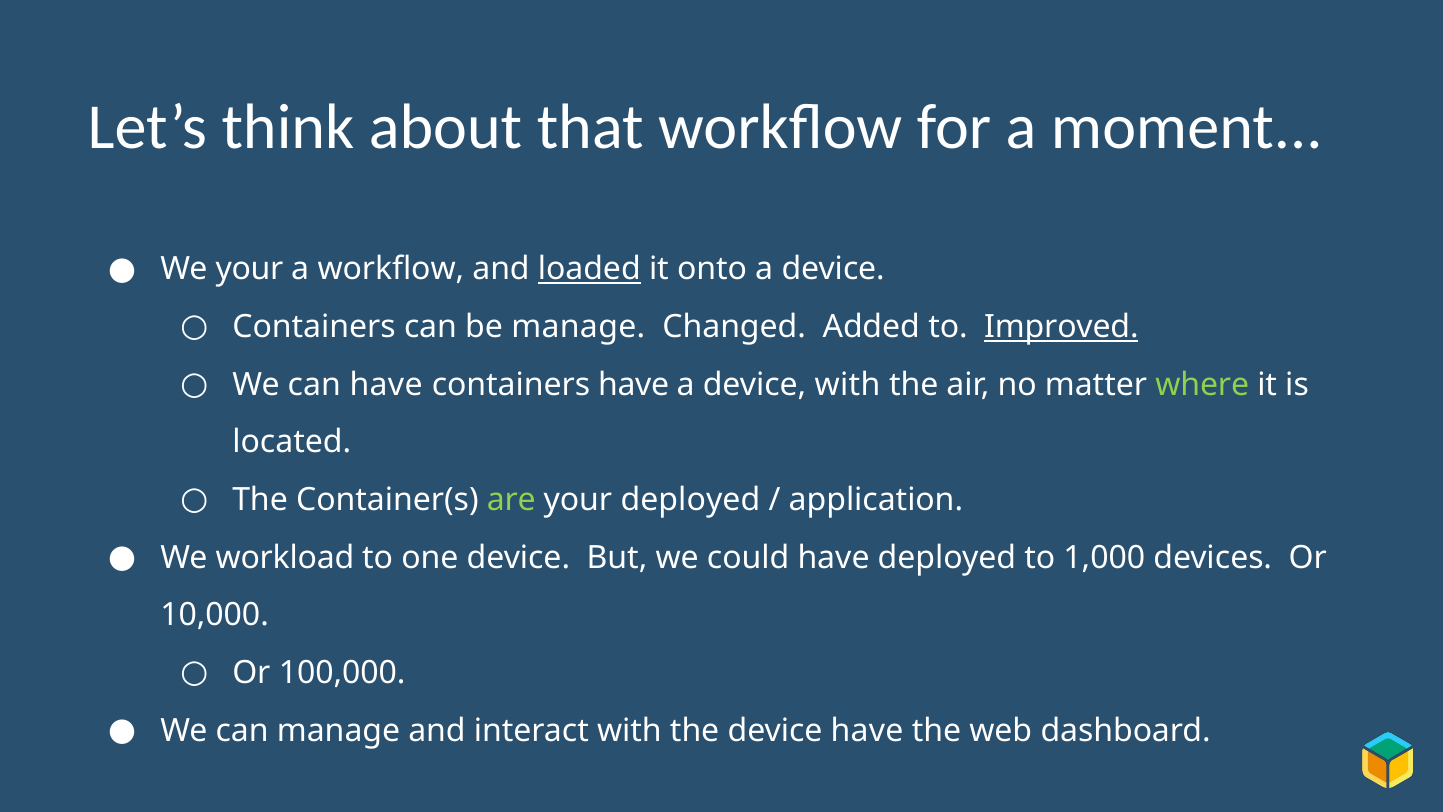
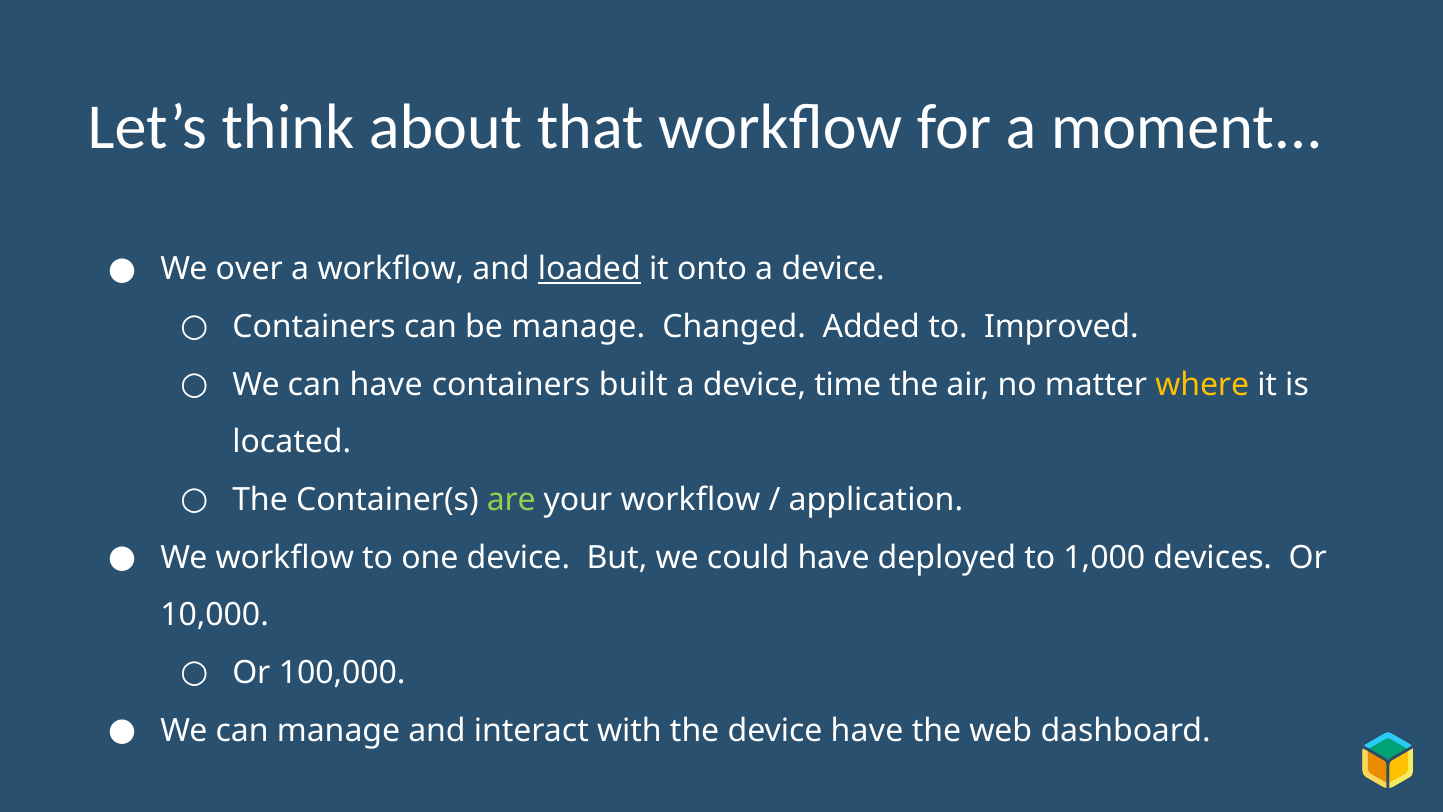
We your: your -> over (249, 269)
Improved underline: present -> none (1061, 327)
containers have: have -> built (633, 384)
device with: with -> time (848, 384)
where colour: light green -> yellow (1202, 384)
your deployed: deployed -> workflow (690, 500)
We workload: workload -> workflow (285, 557)
